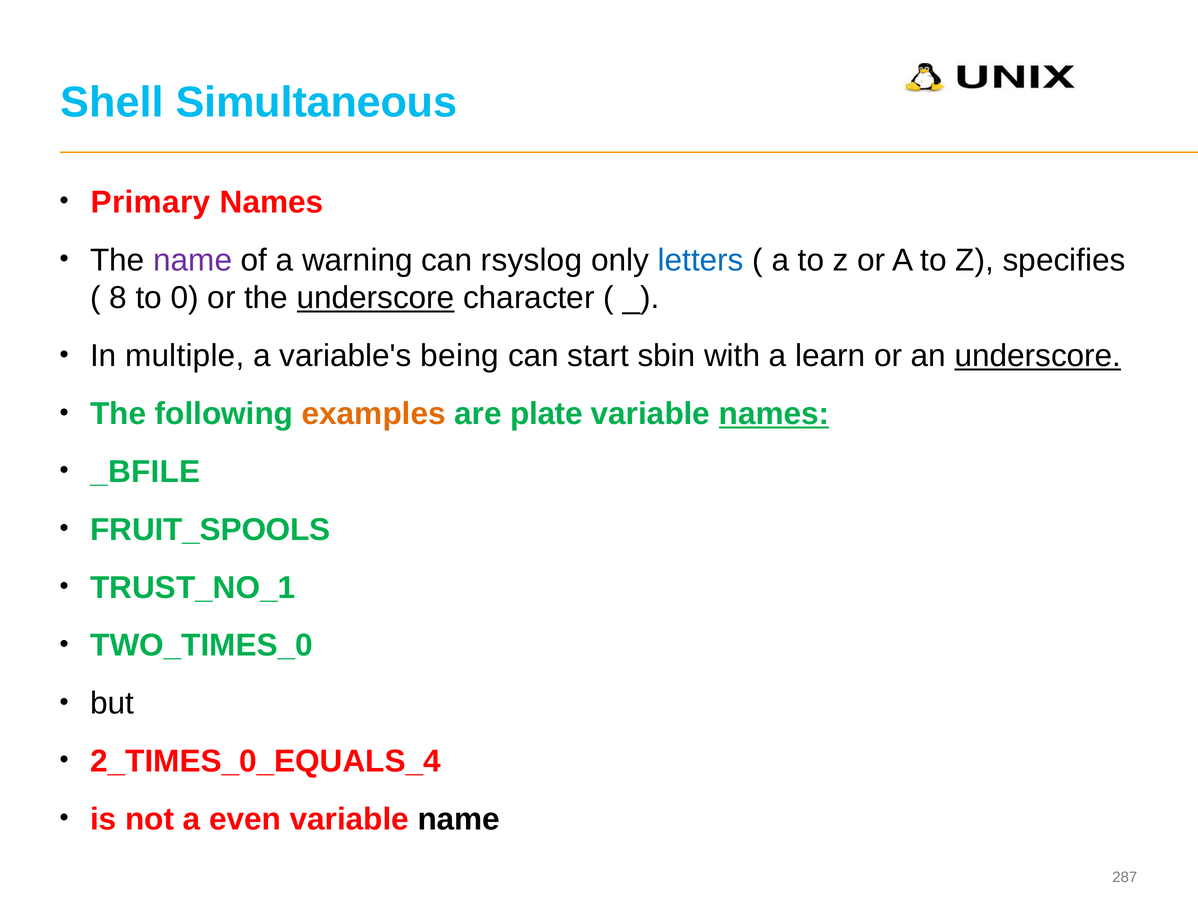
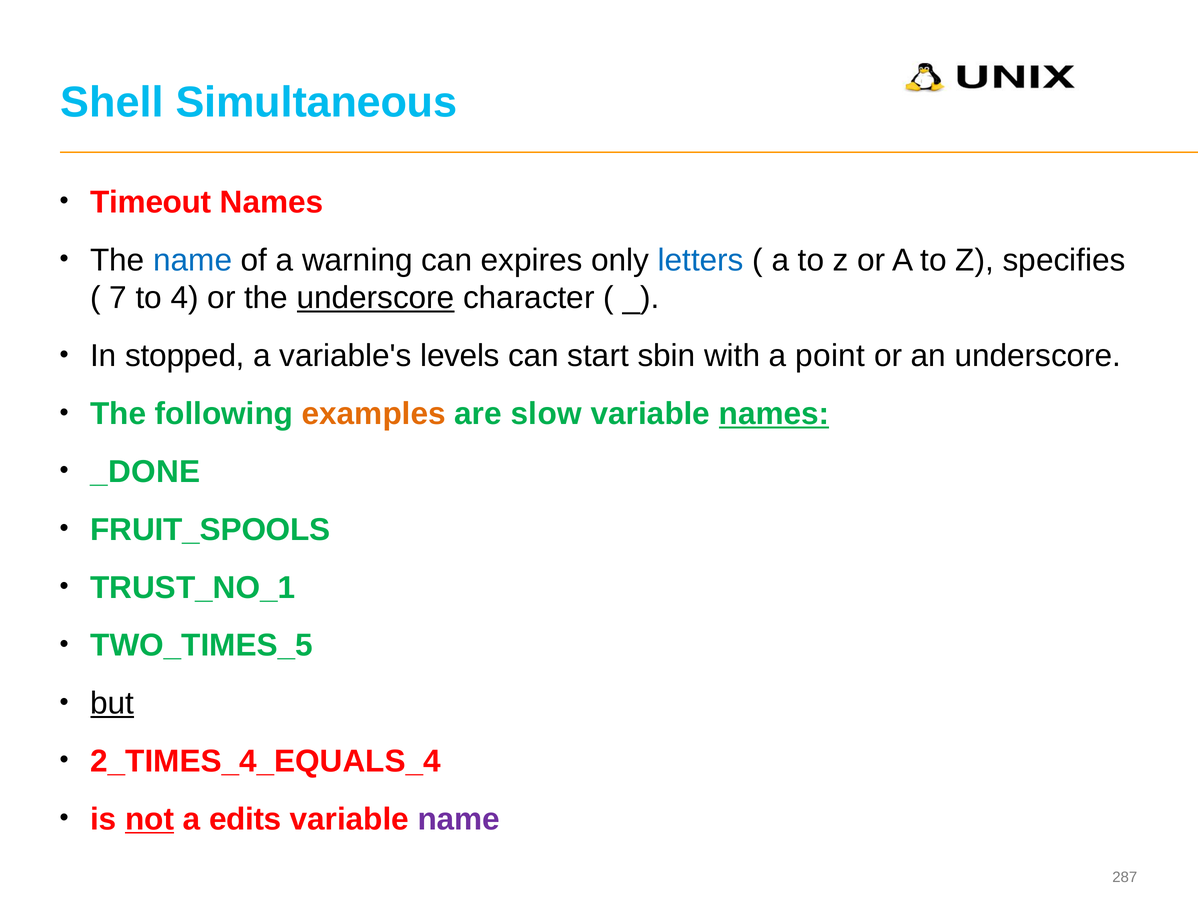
Primary: Primary -> Timeout (151, 202)
name colour: purple -> blue (193, 260)
rsyslog: rsyslog -> expires (532, 260)
8: 8 -> 7 (118, 298)
0: 0 -> 4 (185, 298)
multiple: multiple -> stopped (185, 356)
being: being -> levels (460, 356)
learn: learn -> point (830, 356)
underscore underline: present -> none (1038, 356)
plate: plate -> slow (546, 414)
_BFILE: _BFILE -> _DONE (145, 472)
TWO_TIMES_0: TWO_TIMES_0 -> TWO_TIMES_5 (202, 645)
but underline: none -> present (112, 703)
2_TIMES_0_EQUALS_4: 2_TIMES_0_EQUALS_4 -> 2_TIMES_4_EQUALS_4 (265, 761)
not underline: none -> present (150, 819)
even: even -> edits (245, 819)
name colour: black -> purple (459, 819)
